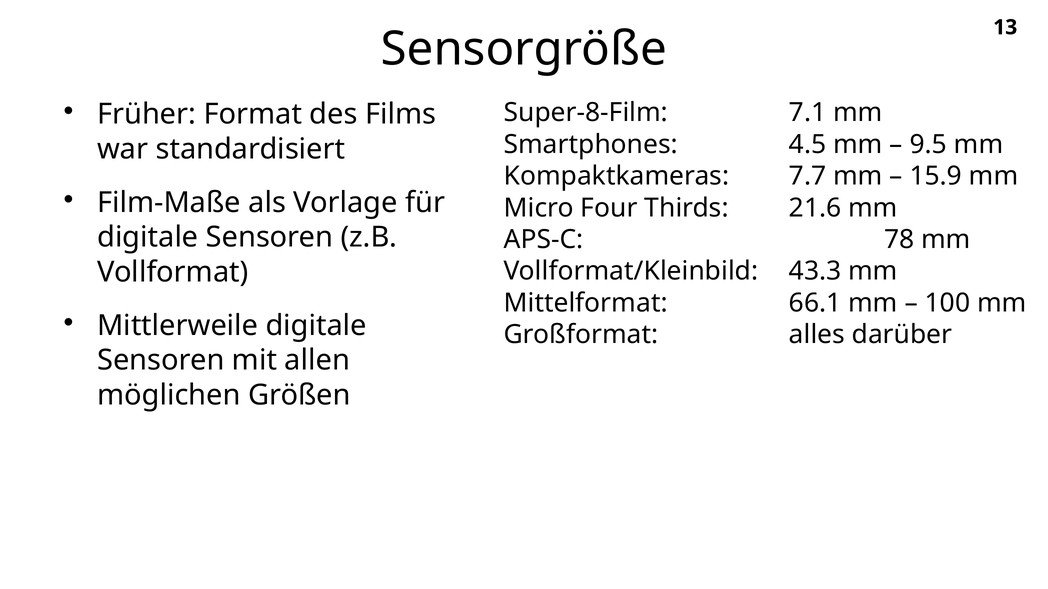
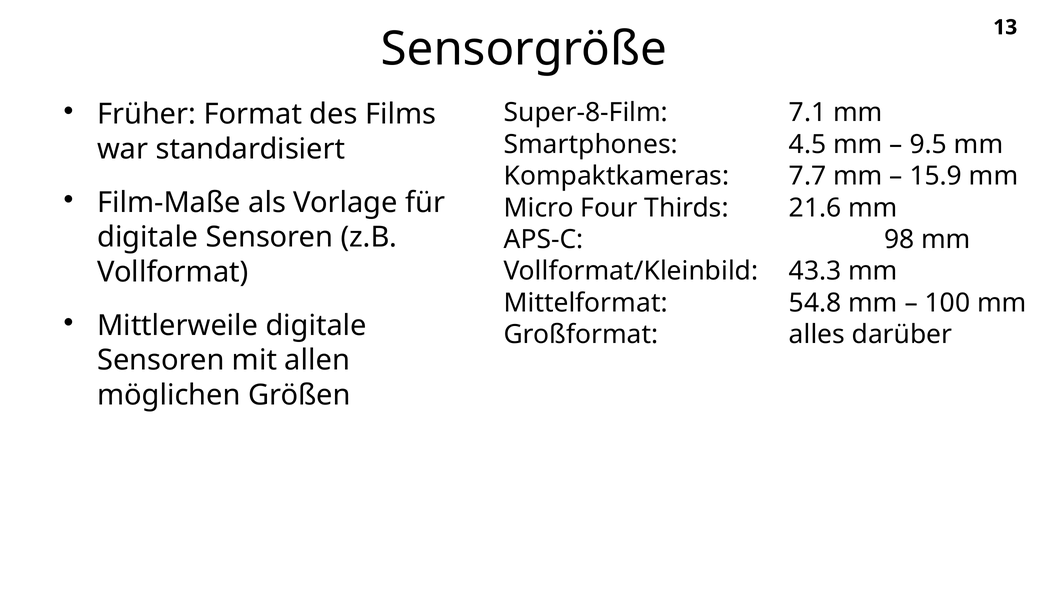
78: 78 -> 98 (899, 240)
66.1: 66.1 -> 54.8 (815, 303)
